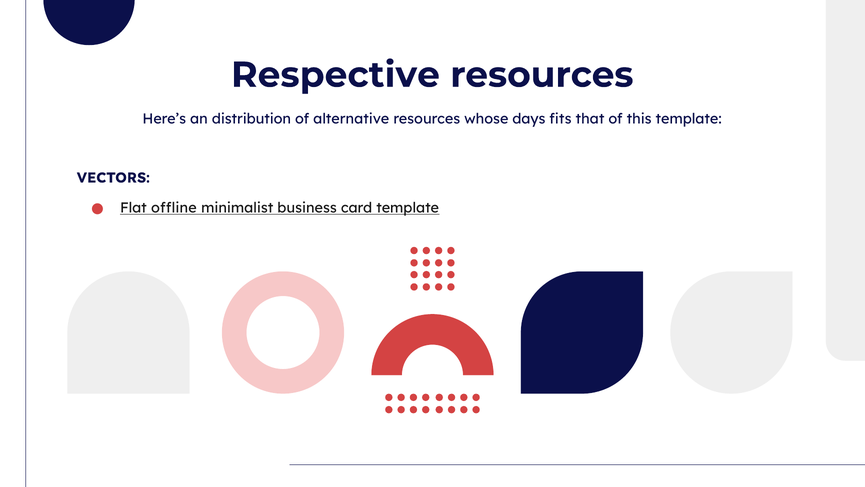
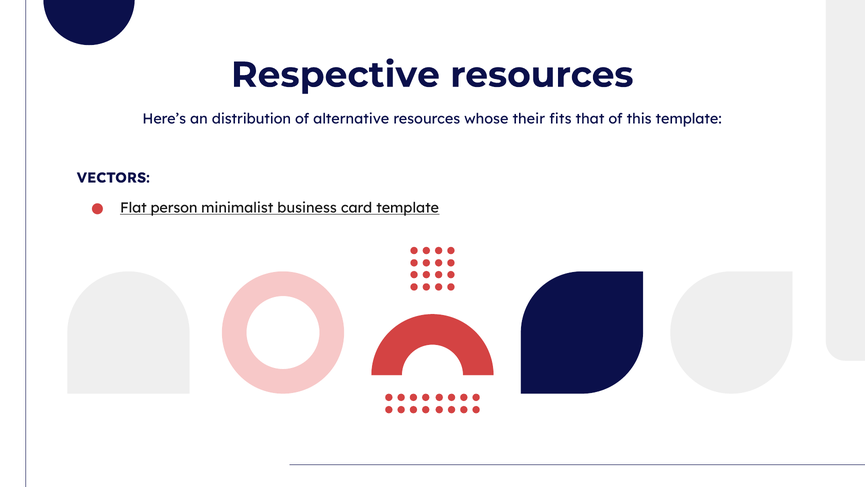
days: days -> their (529, 119)
offline: offline -> person (174, 208)
